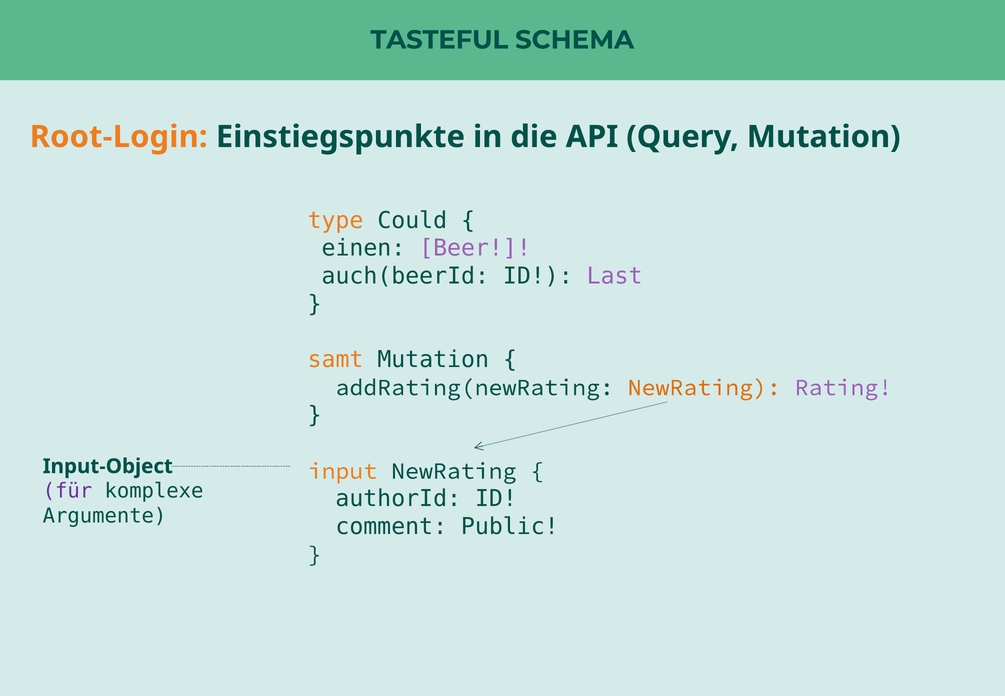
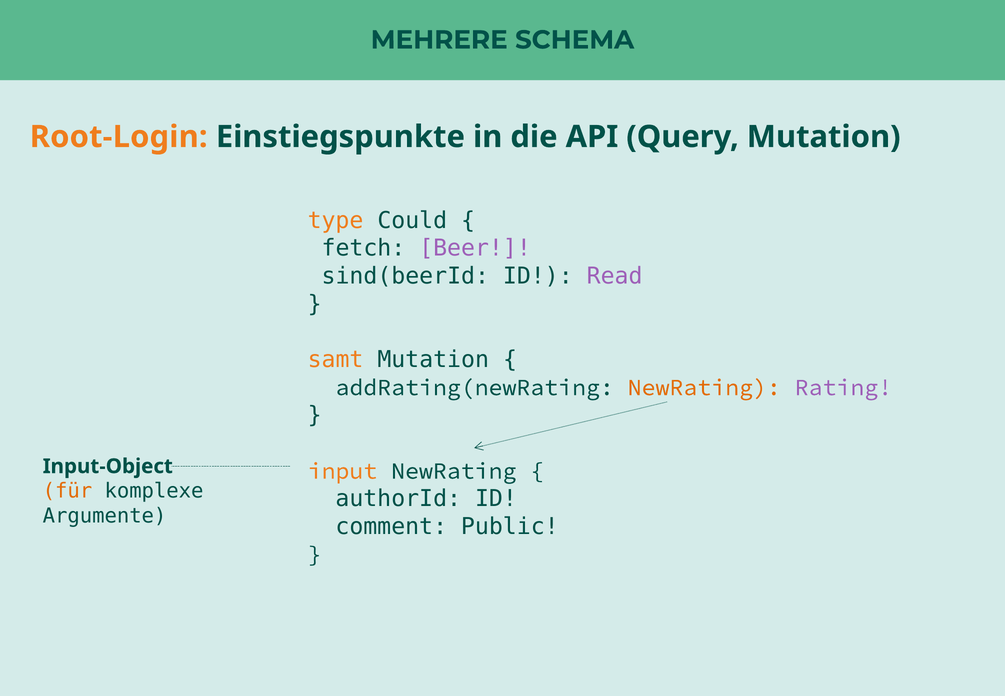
TASTEFUL: TASTEFUL -> MEHRERE (439, 40)
einen: einen -> fetch (363, 248)
auch(beerId: auch(beerId -> sind(beerId (405, 276)
Last: Last -> Read (615, 276)
für colour: purple -> orange (67, 491)
